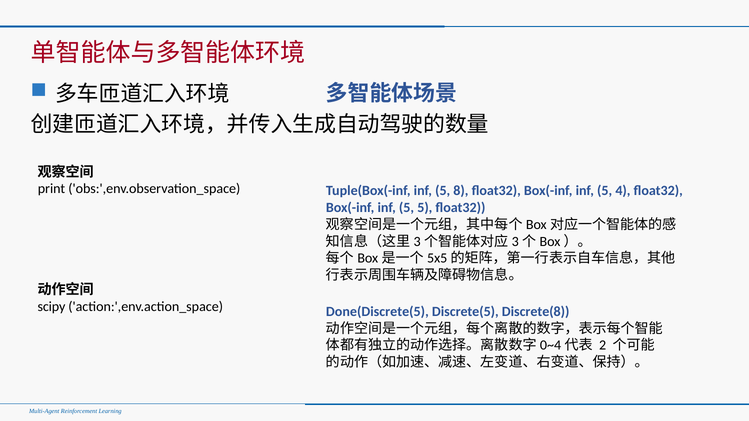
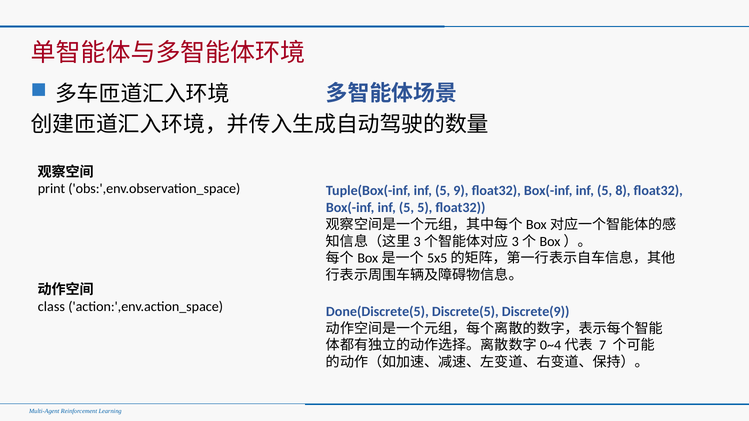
8: 8 -> 9 (461, 191)
4: 4 -> 8 (623, 191)
scipy: scipy -> class (51, 307)
Discrete(8: Discrete(8 -> Discrete(9 (536, 312)
2: 2 -> 7 (603, 346)
